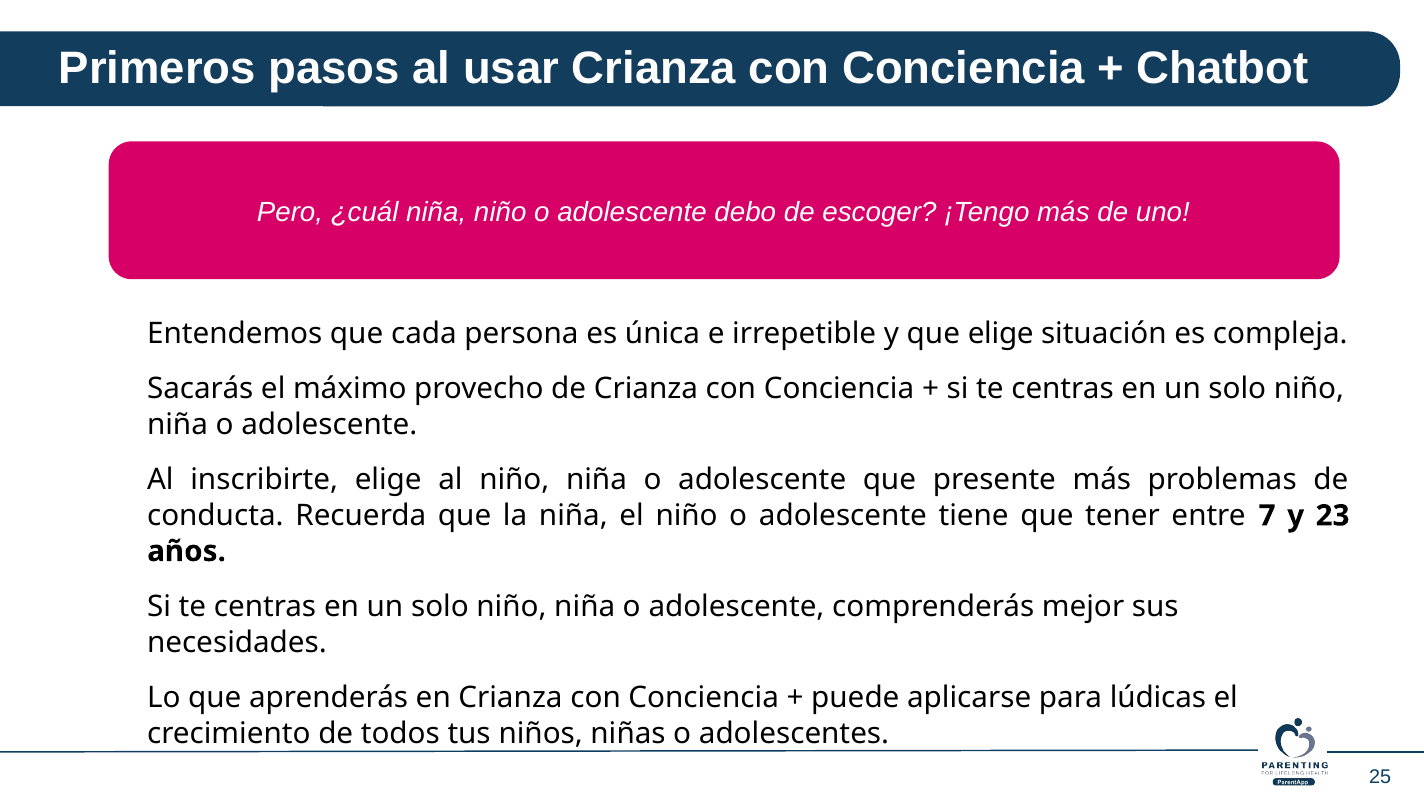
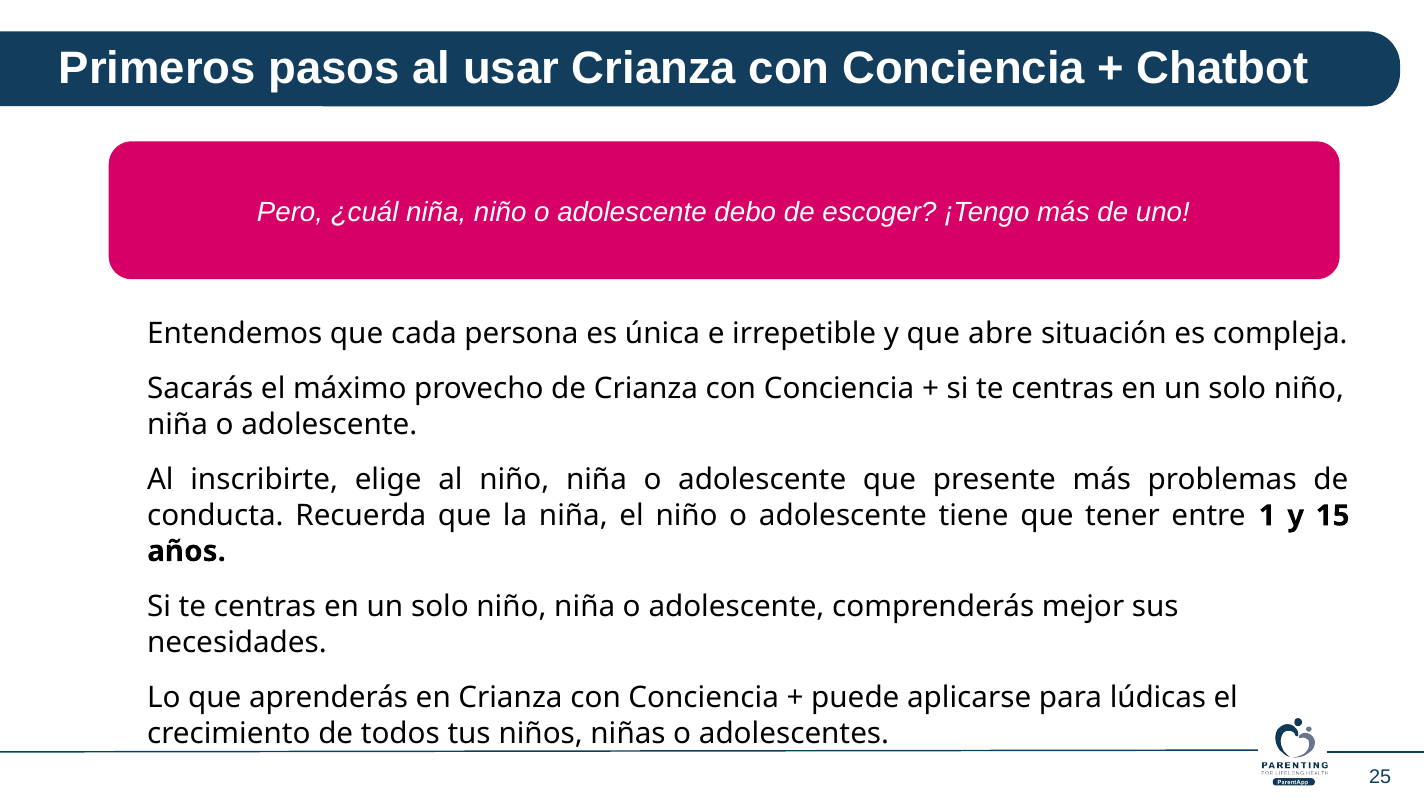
que elige: elige -> abre (1000, 334)
7: 7 -> 1 (1267, 516)
23: 23 -> 15 (1333, 516)
